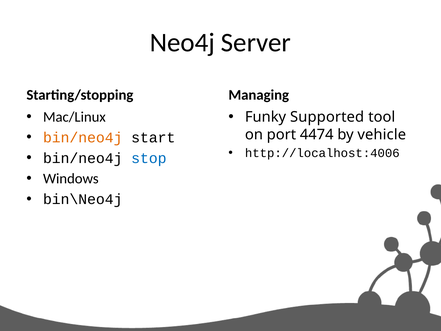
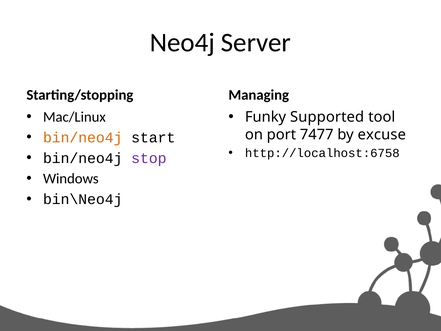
4474: 4474 -> 7477 (317, 135)
vehicle: vehicle -> excuse (382, 135)
http://localhost:4006: http://localhost:4006 -> http://localhost:6758 (322, 153)
stop colour: blue -> purple (149, 158)
